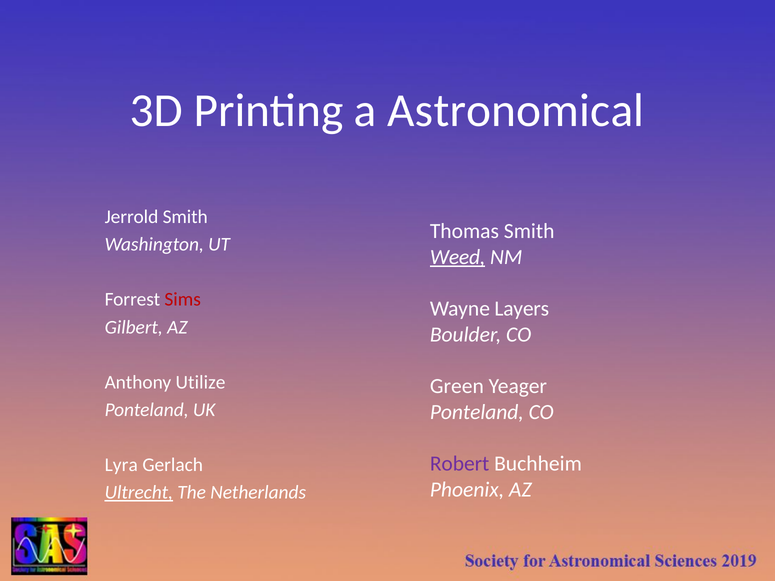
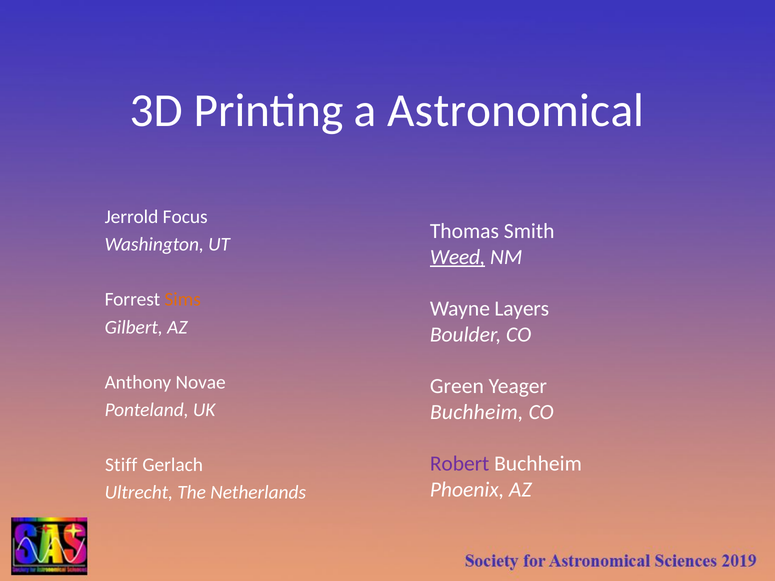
Jerrold Smith: Smith -> Focus (185, 217)
Sims colour: red -> orange (183, 300)
Utilize: Utilize -> Novae (201, 382)
Ponteland: Ponteland -> Buchheim (477, 412)
Lyra: Lyra -> Stiff (121, 465)
Ultrecht underline: present -> none (139, 493)
